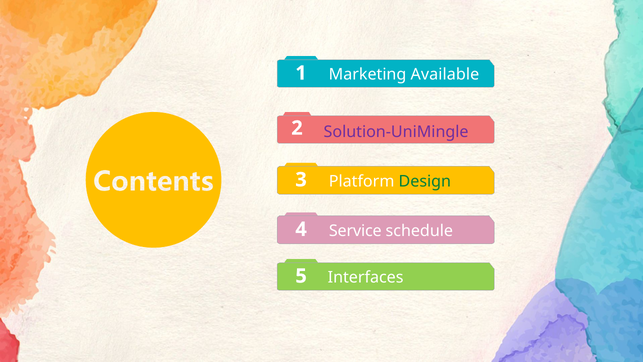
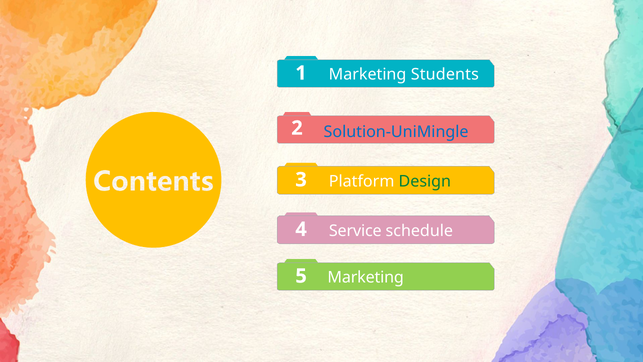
Available: Available -> Students (445, 75)
Solution-UniMingle colour: purple -> blue (396, 132)
Interfaces: Interfaces -> Marketing (366, 277)
